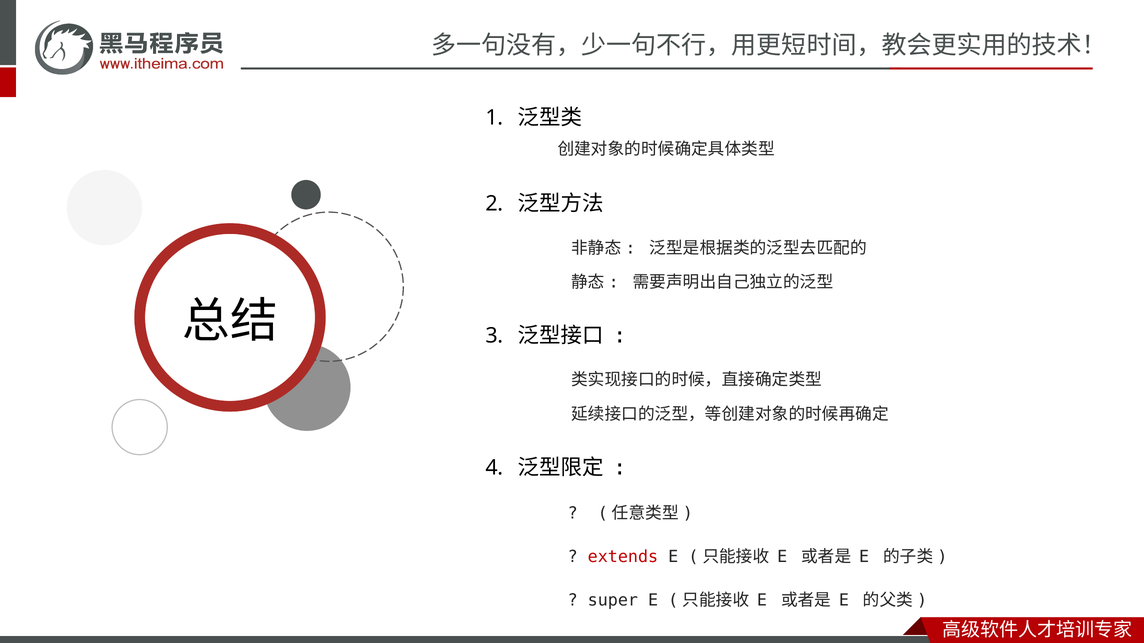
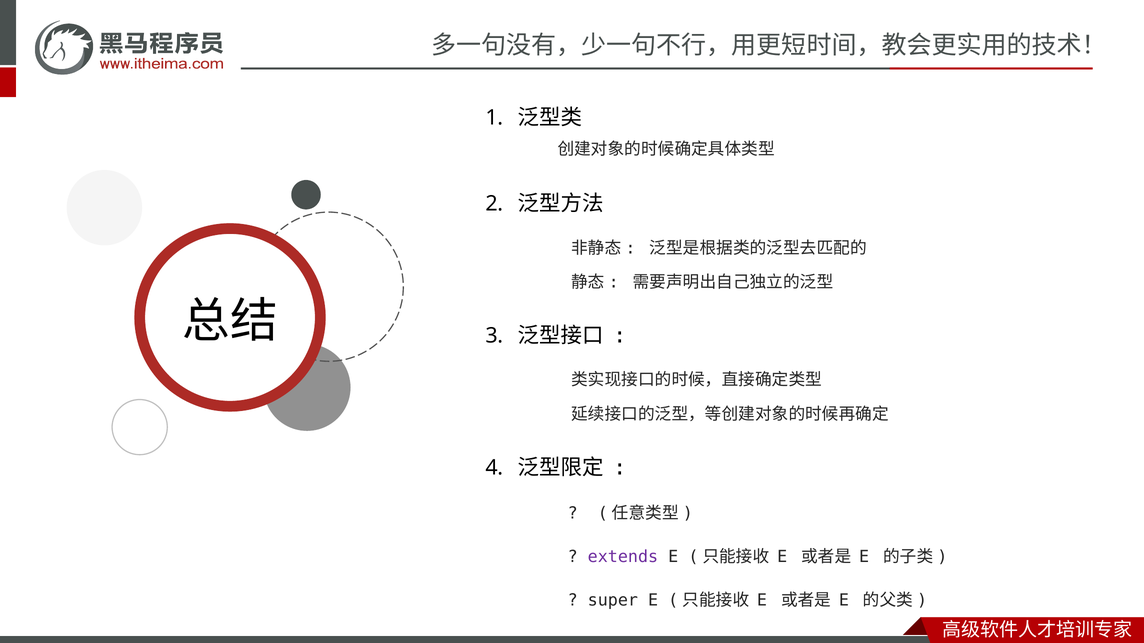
extends colour: red -> purple (623, 557)
